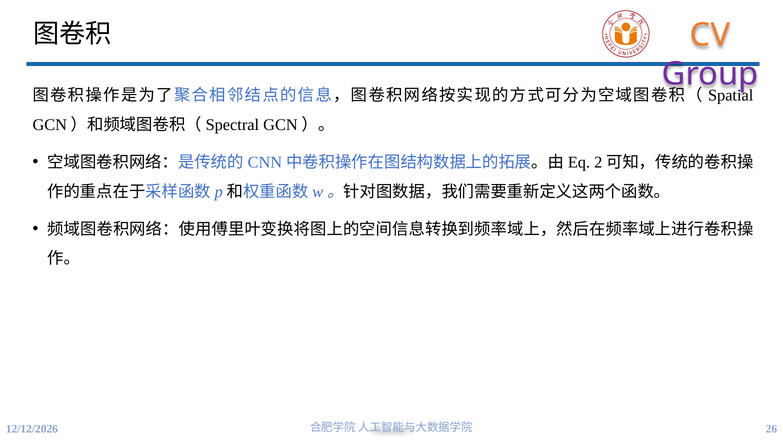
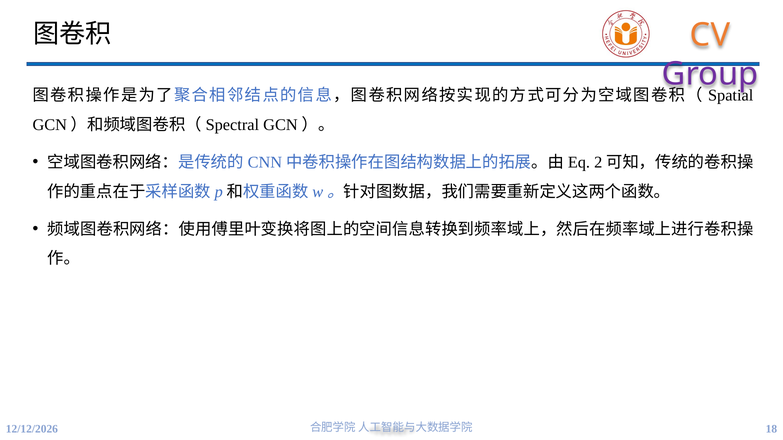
26: 26 -> 18 (771, 429)
